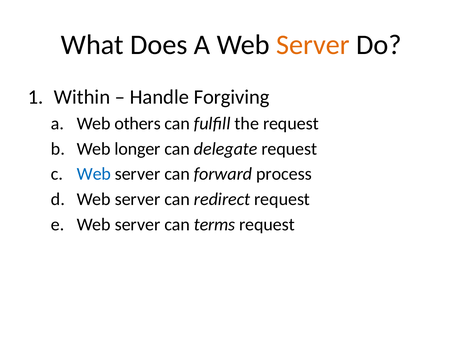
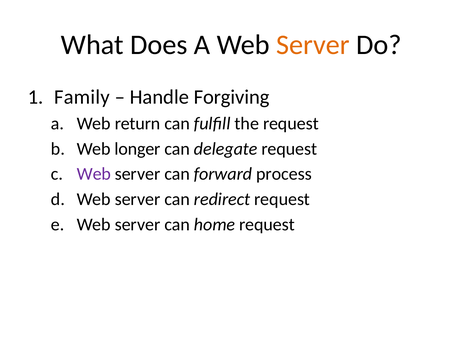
Within: Within -> Family (82, 97)
others: others -> return (138, 124)
Web colour: blue -> purple (94, 174)
terms: terms -> home (215, 225)
